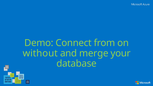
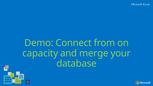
without: without -> capacity (40, 53)
